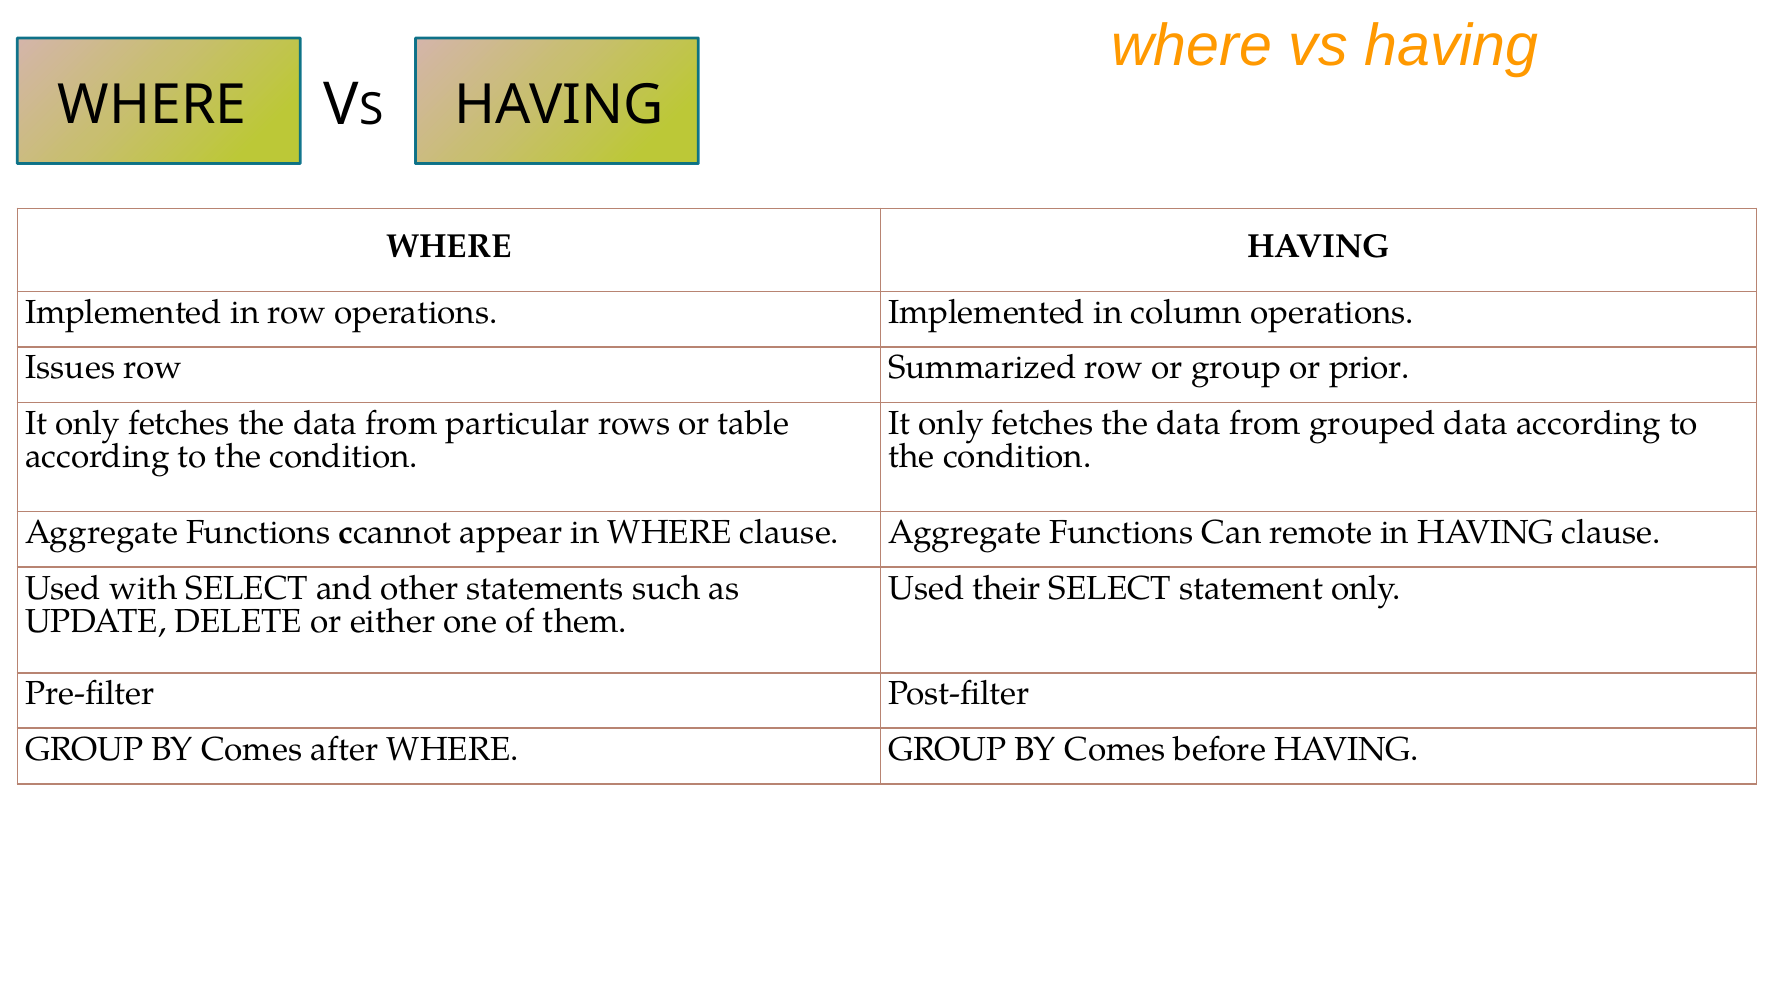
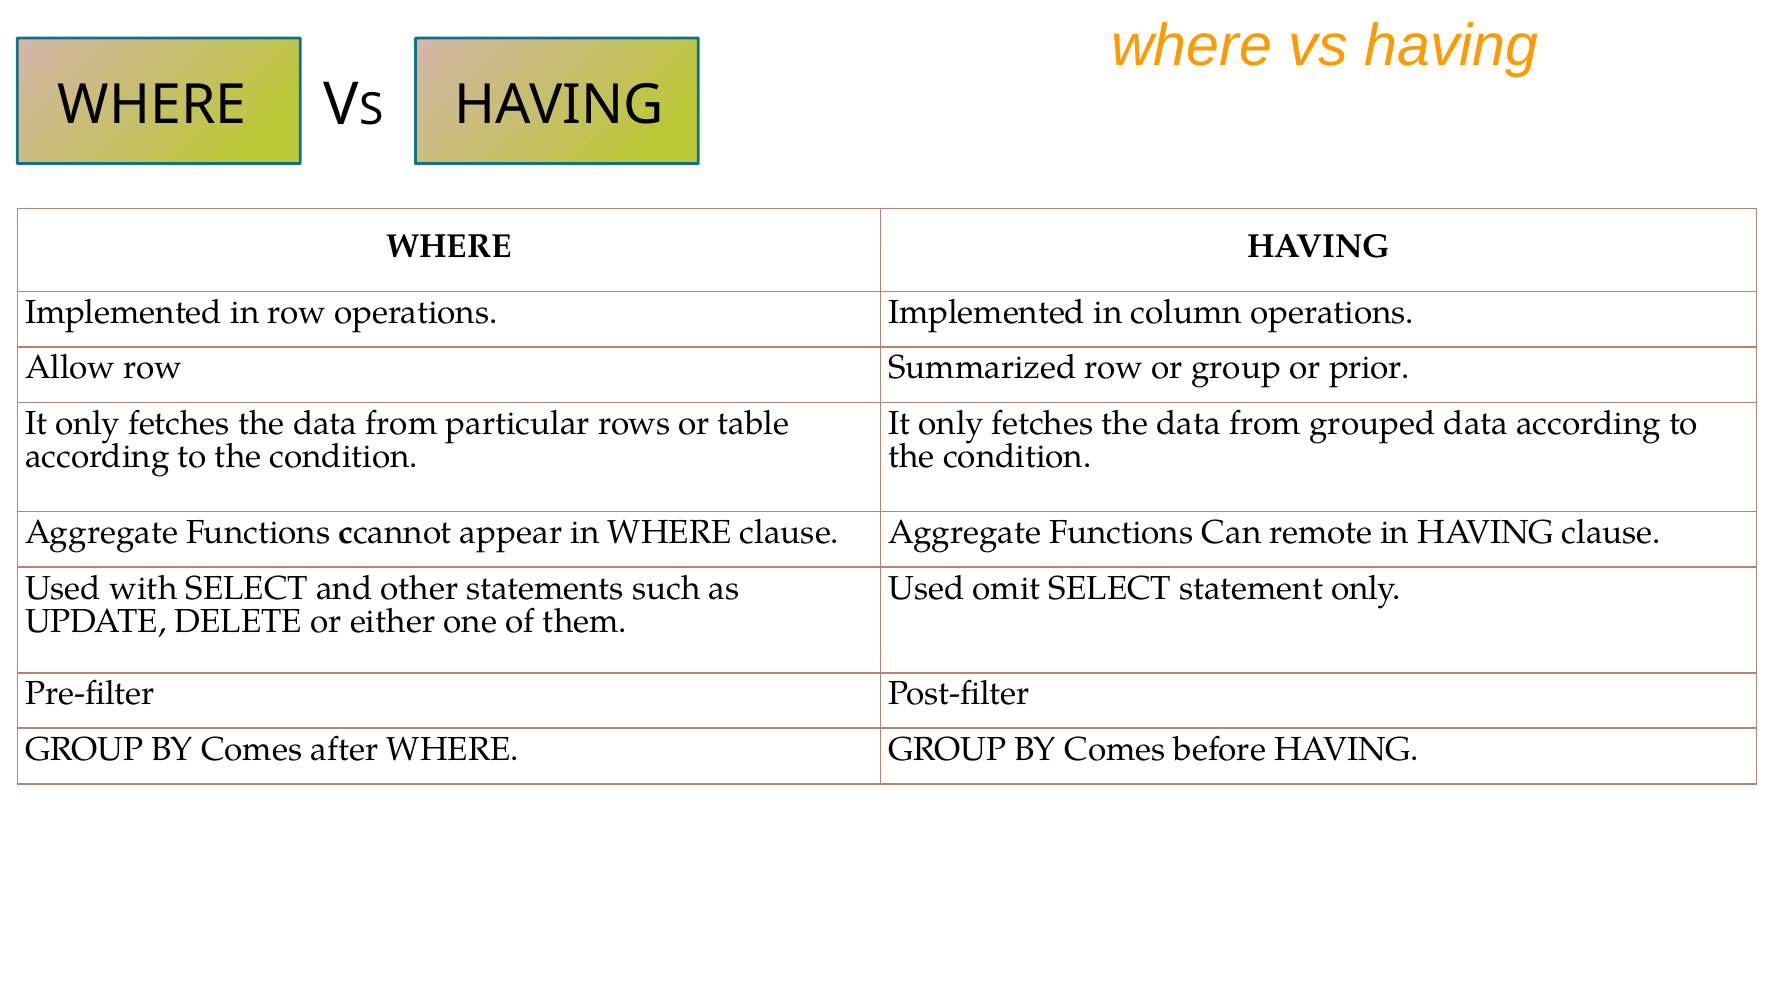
Issues: Issues -> Allow (70, 368)
their: their -> omit (1007, 588)
